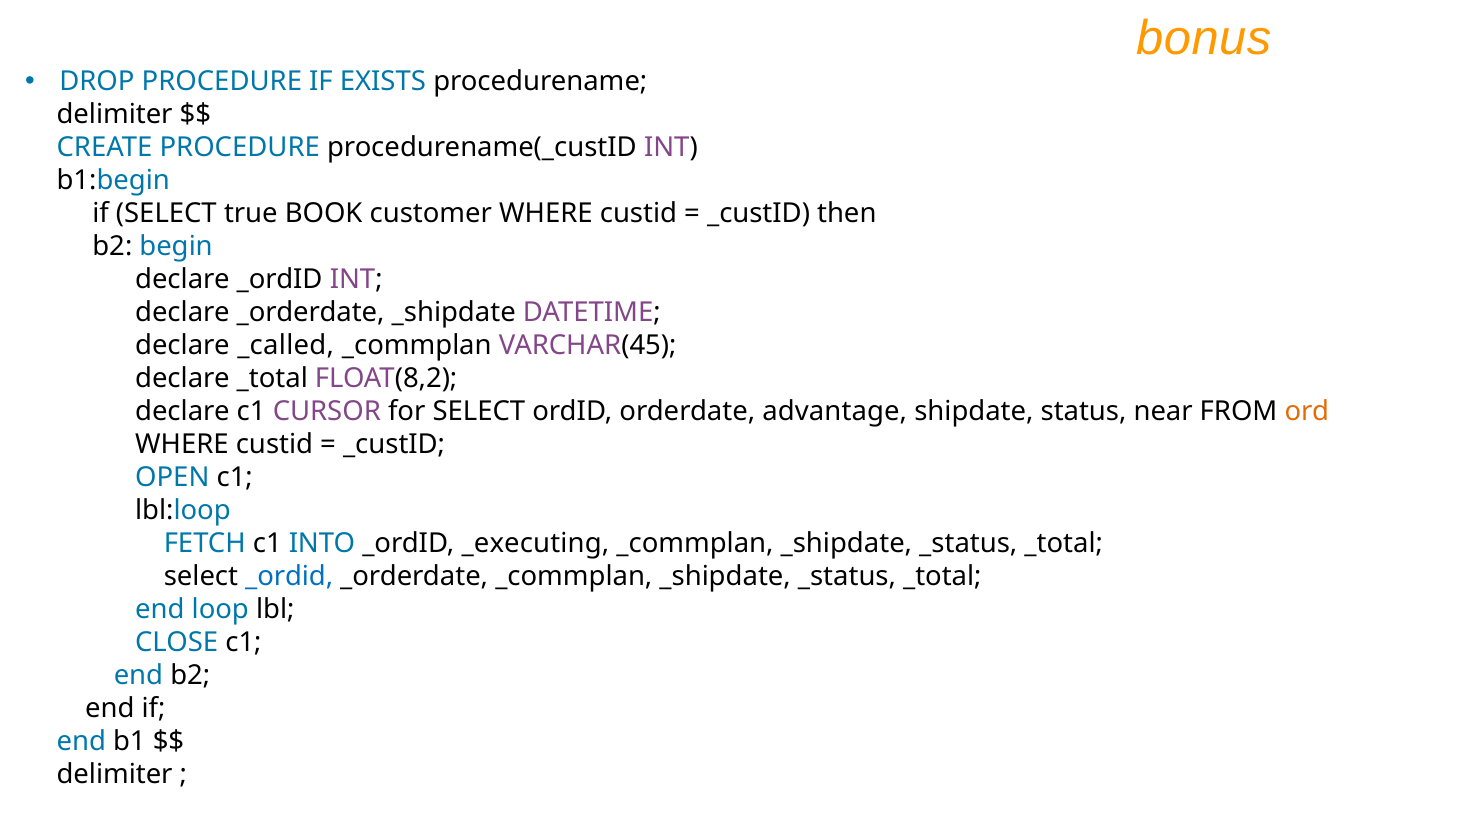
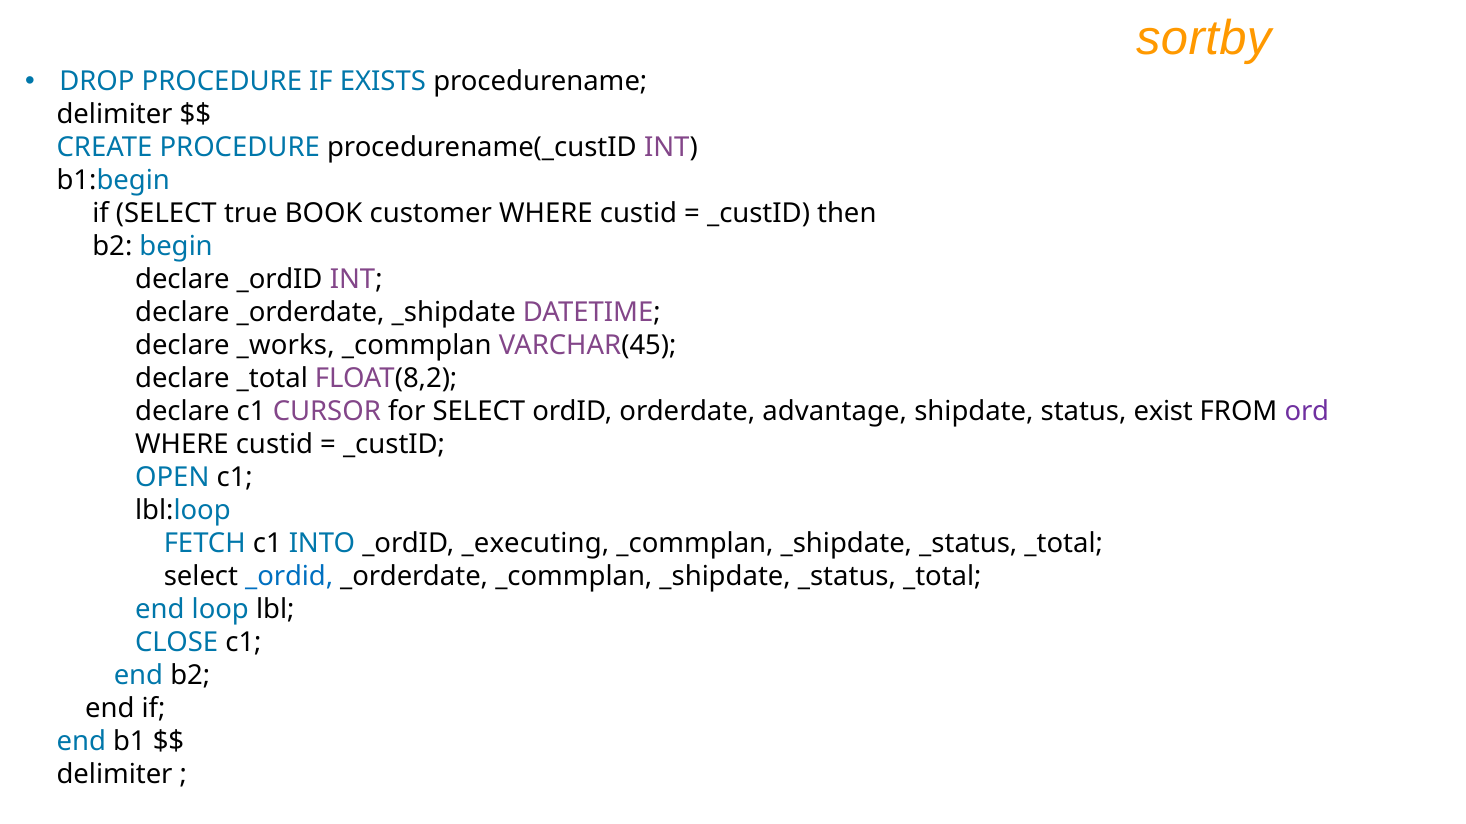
bonus: bonus -> sortby (1204, 38)
_called: _called -> _works (286, 346)
near: near -> exist (1163, 412)
ord colour: orange -> purple (1307, 412)
